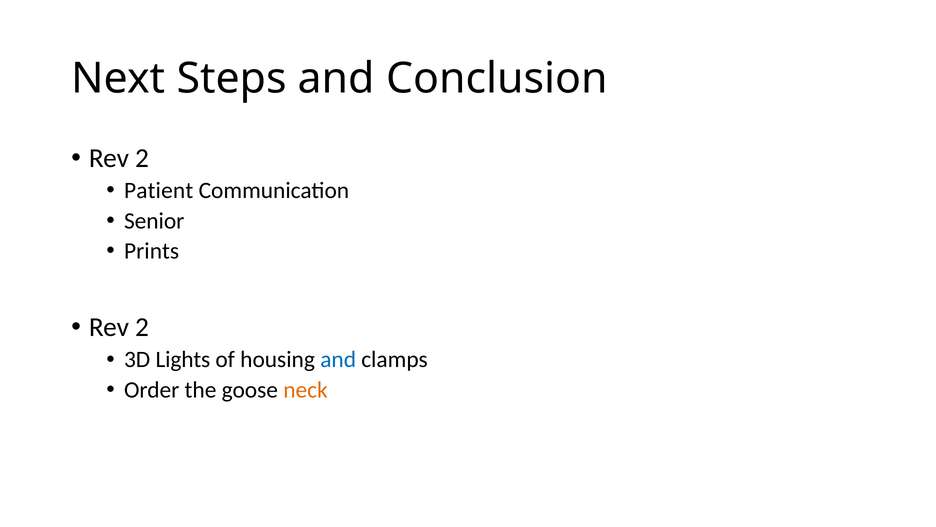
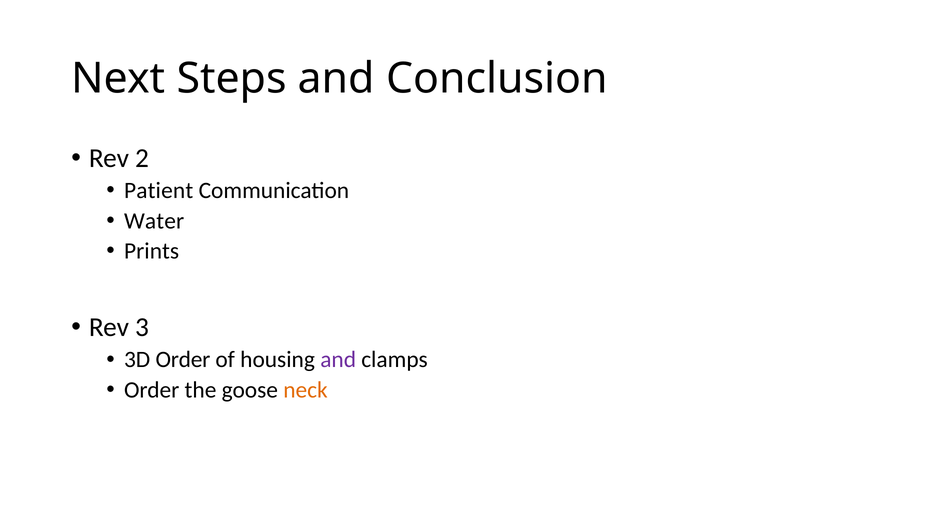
Senior: Senior -> Water (154, 221)
2: 2 -> 3 (142, 327)
3D Lights: Lights -> Order (183, 359)
and colour: blue -> purple (338, 359)
